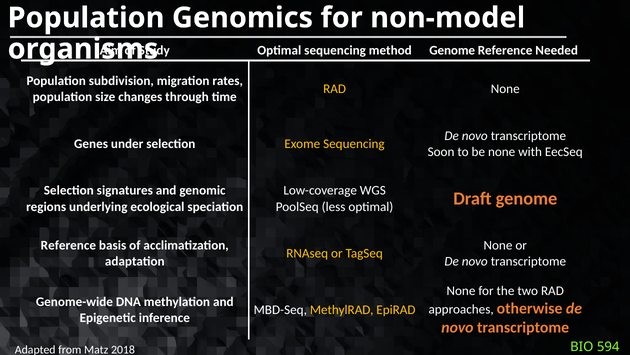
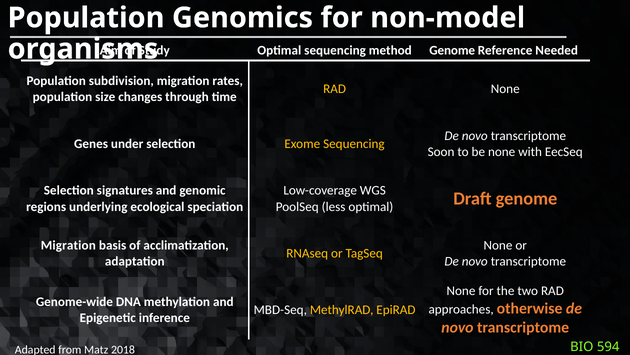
Reference: Reference -> Migration (68, 245)
